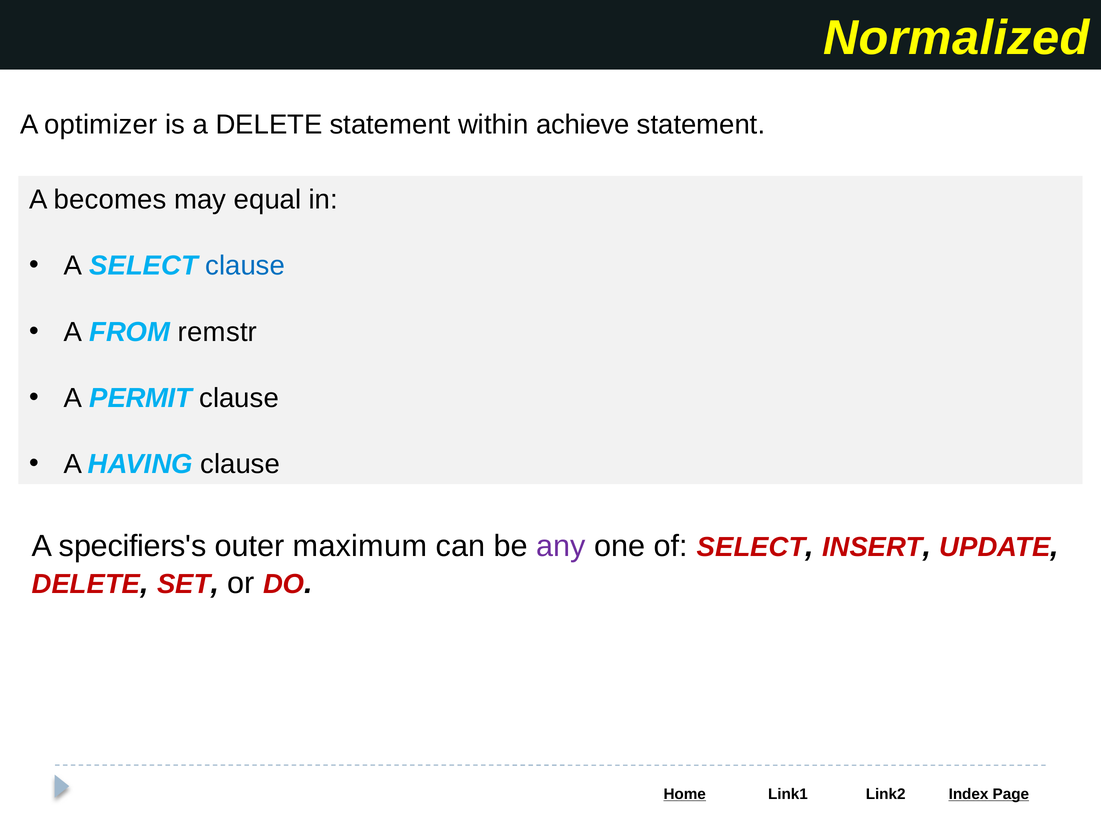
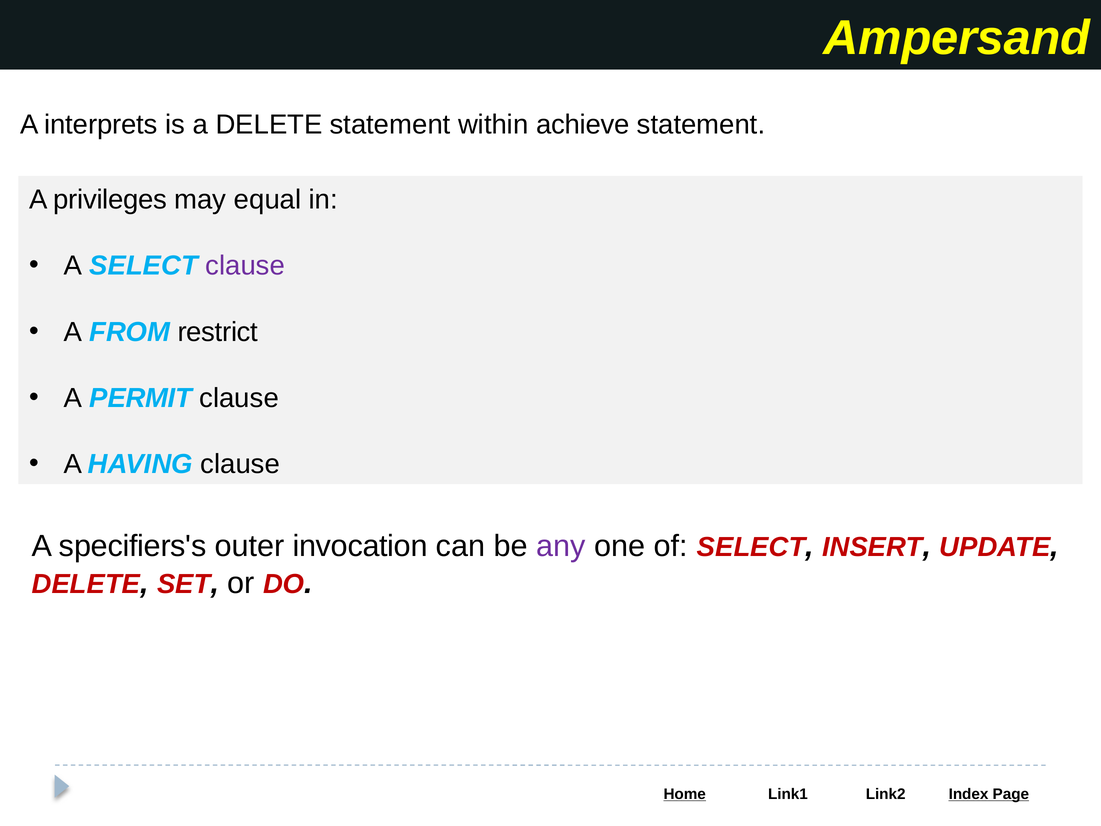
Normalized: Normalized -> Ampersand (957, 38)
optimizer: optimizer -> interprets (101, 125)
becomes: becomes -> privileges (110, 200)
clause colour: blue -> purple (245, 266)
remstr: remstr -> restrict (218, 332)
maximum: maximum -> invocation (360, 546)
